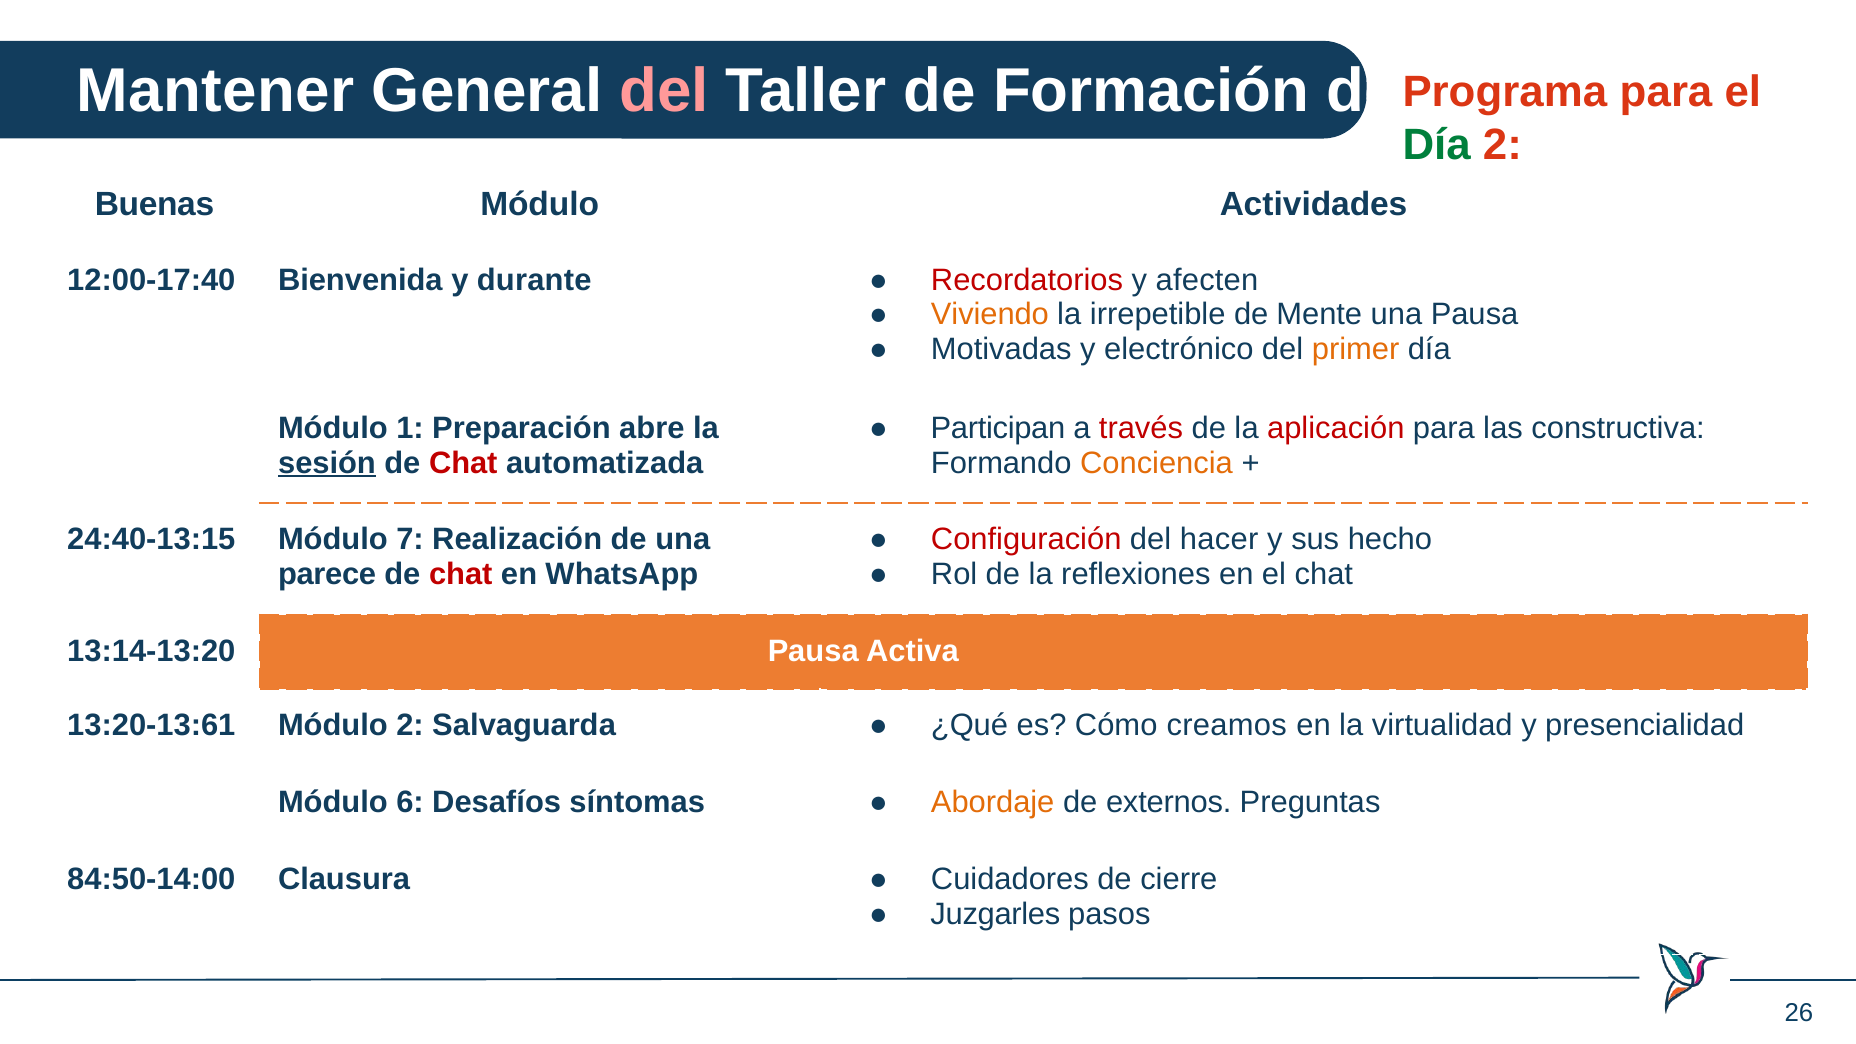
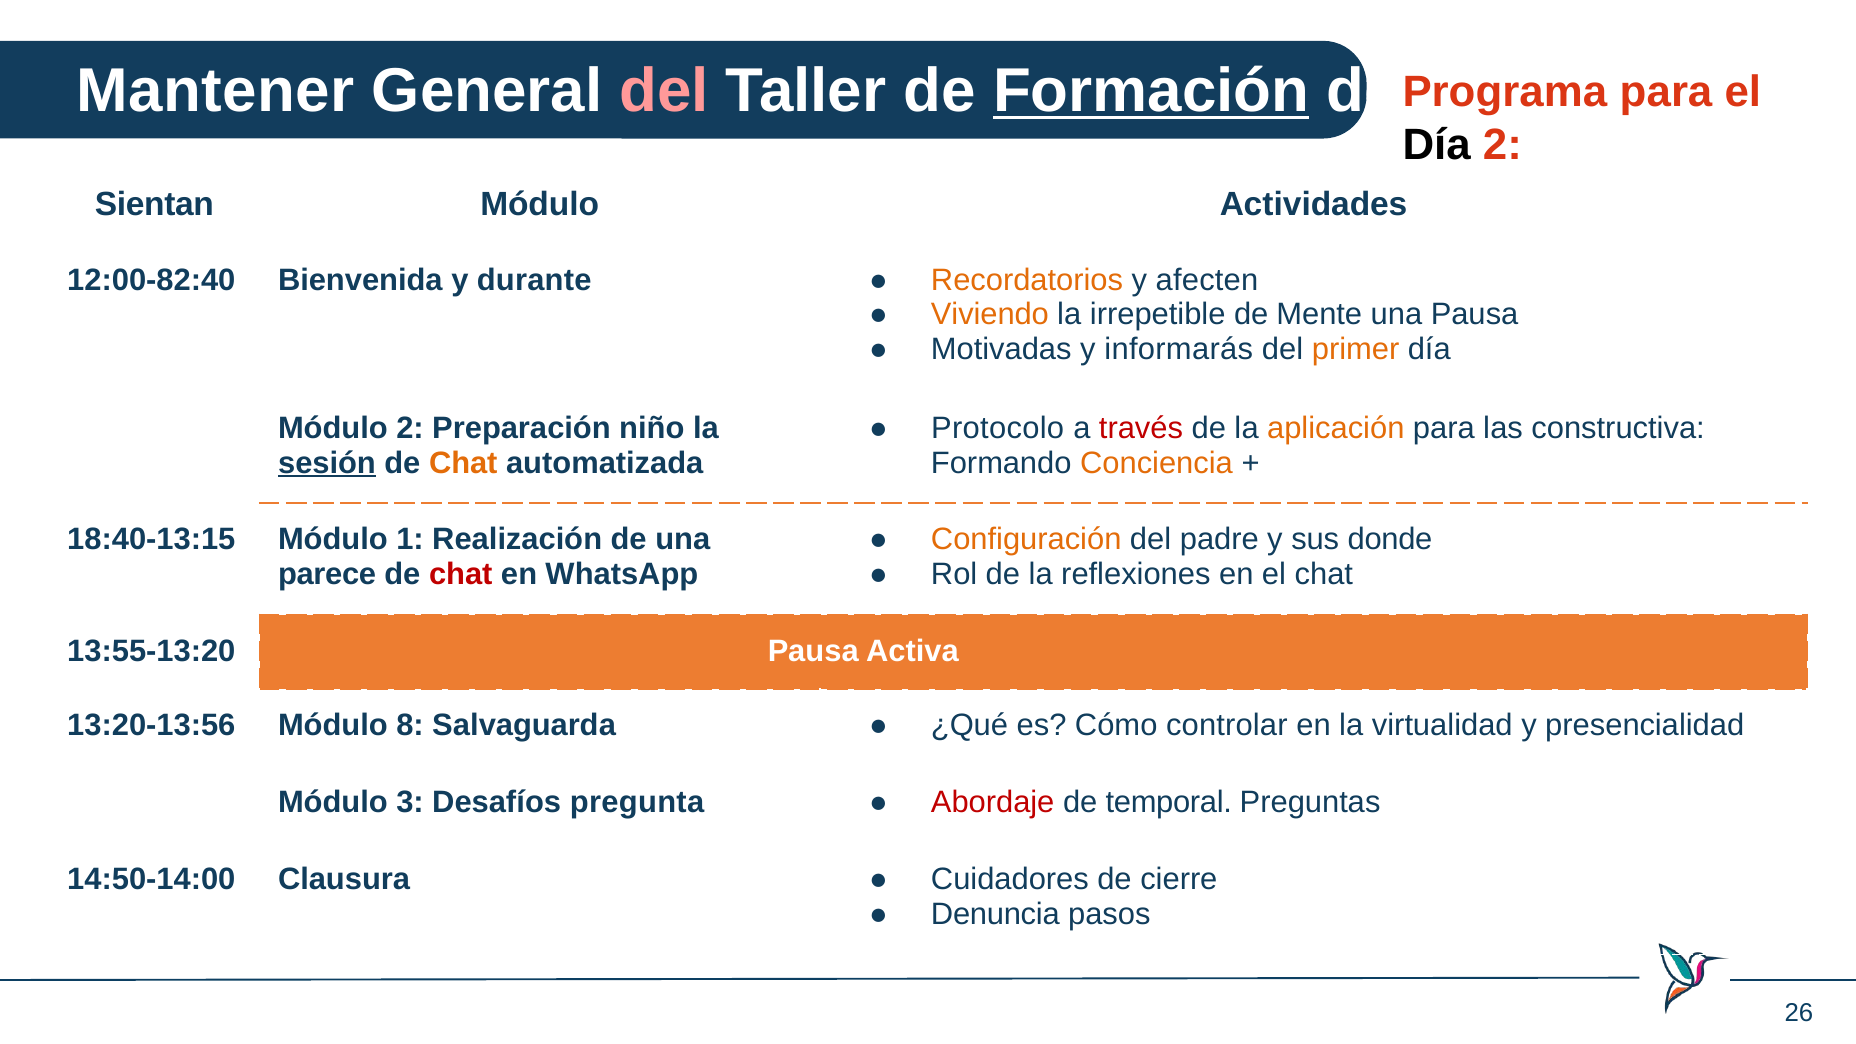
Formación underline: none -> present (1151, 91)
Día colour: green -> black (1437, 145)
Buenas: Buenas -> Sientan (154, 204)
12:00-17:40: 12:00-17:40 -> 12:00-82:40 (151, 280)
Recordatorios colour: red -> orange (1027, 280)
electrónico: electrónico -> informarás (1179, 349)
Participan: Participan -> Protocolo (998, 428)
aplicación colour: red -> orange (1336, 428)
Módulo 1: 1 -> 2 (410, 428)
abre: abre -> niño (652, 428)
Chat colour: red -> orange (463, 463)
24:40-13:15: 24:40-13:15 -> 18:40-13:15 (151, 540)
7: 7 -> 1 (410, 540)
Configuración colour: red -> orange (1026, 540)
hacer: hacer -> padre (1219, 540)
hecho: hecho -> donde (1390, 540)
13:14-13:20: 13:14-13:20 -> 13:55-13:20 (151, 651)
13:20-13:61: 13:20-13:61 -> 13:20-13:56 (151, 725)
Módulo 2: 2 -> 8 (410, 725)
creamos: creamos -> controlar (1227, 725)
6: 6 -> 3 (410, 802)
síntomas: síntomas -> pregunta (637, 802)
Abordaje colour: orange -> red (993, 802)
externos: externos -> temporal (1169, 802)
84:50-14:00: 84:50-14:00 -> 14:50-14:00 (151, 880)
Juzgarles: Juzgarles -> Denuncia (995, 914)
